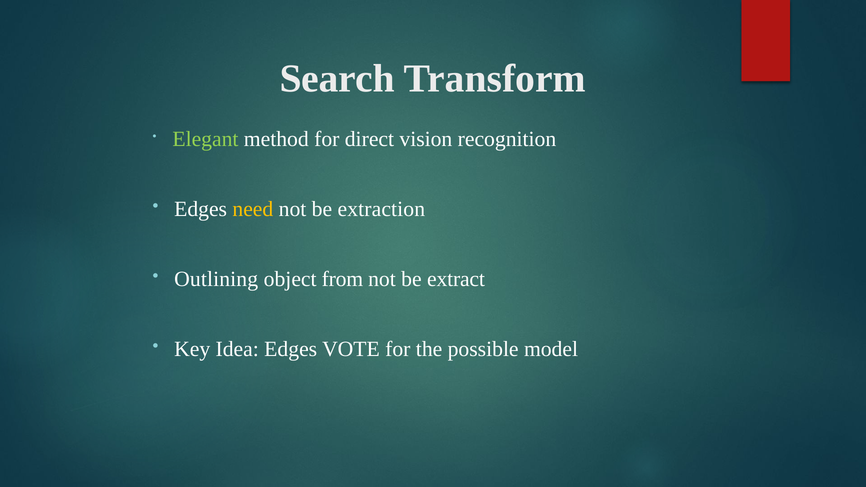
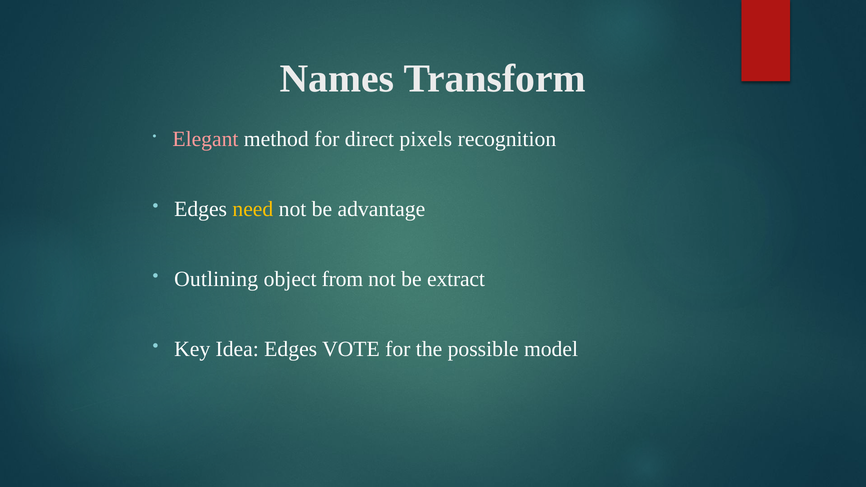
Search: Search -> Names (337, 79)
Elegant colour: light green -> pink (205, 139)
vision: vision -> pixels (426, 139)
extraction: extraction -> advantage (381, 209)
